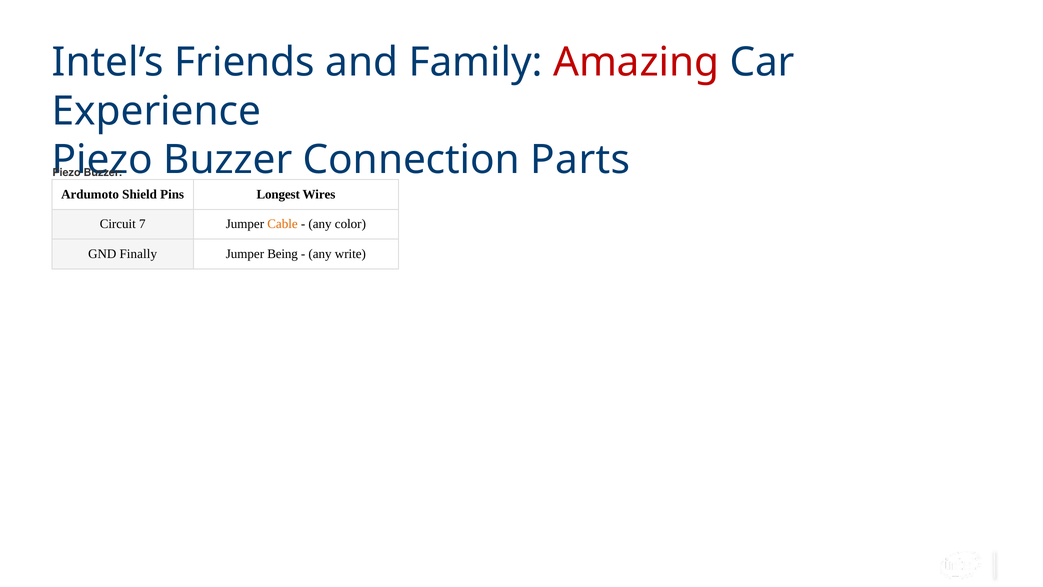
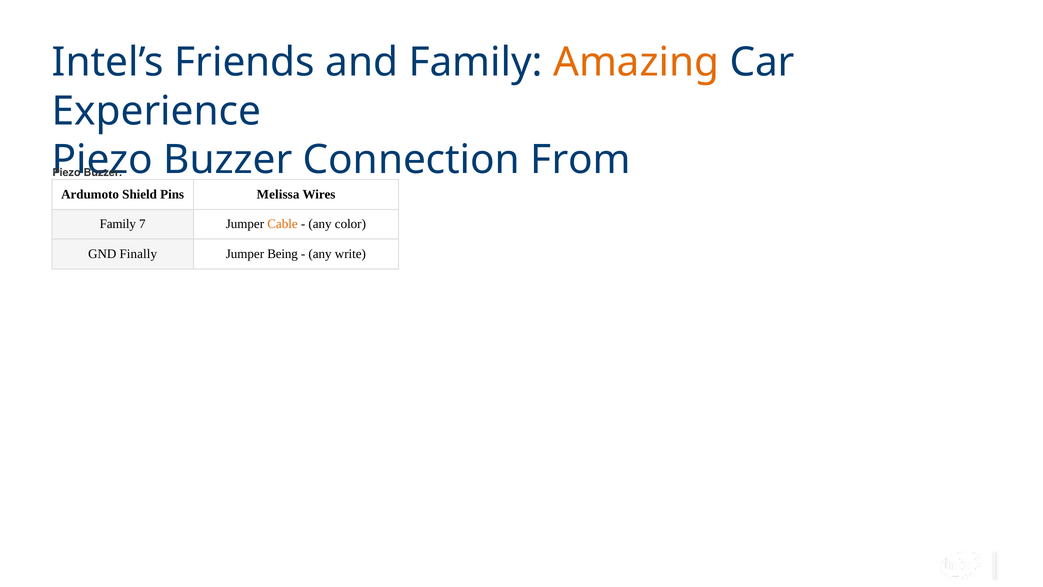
Amazing colour: red -> orange (636, 62)
Parts: Parts -> From (581, 160)
Longest: Longest -> Melissa (278, 194)
Circuit: Circuit -> Family (118, 224)
